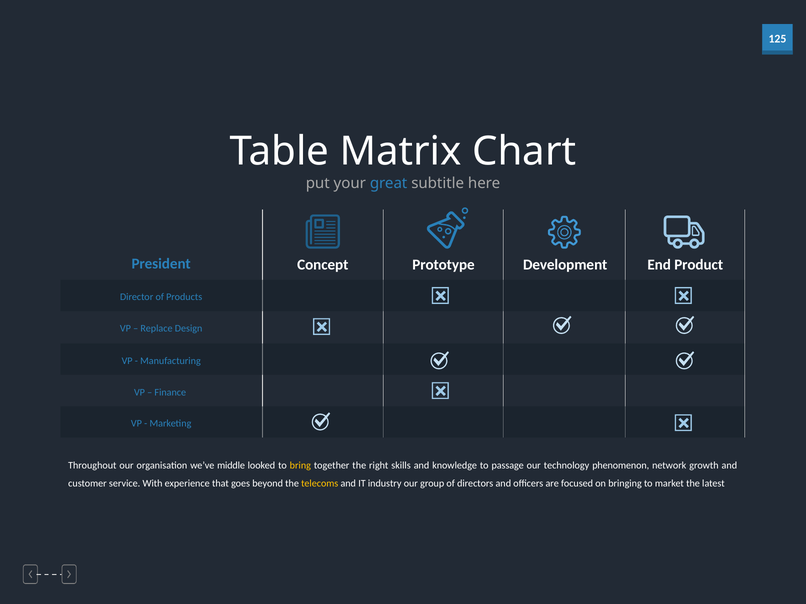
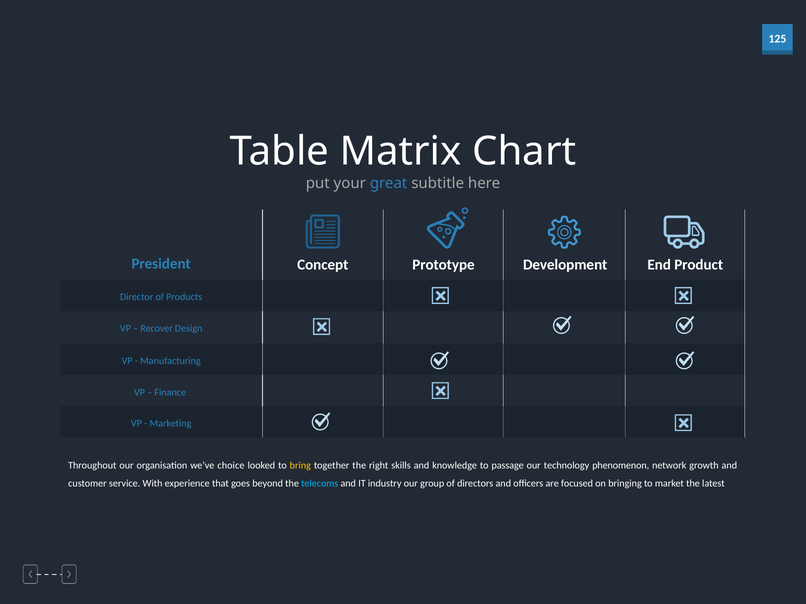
Replace: Replace -> Recover (157, 329)
middle: middle -> choice (231, 466)
telecoms colour: yellow -> light blue (320, 484)
